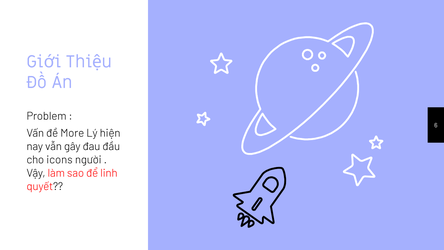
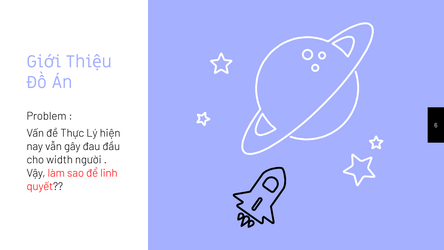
More: More -> Thực (72, 133)
icons: icons -> width (60, 160)
